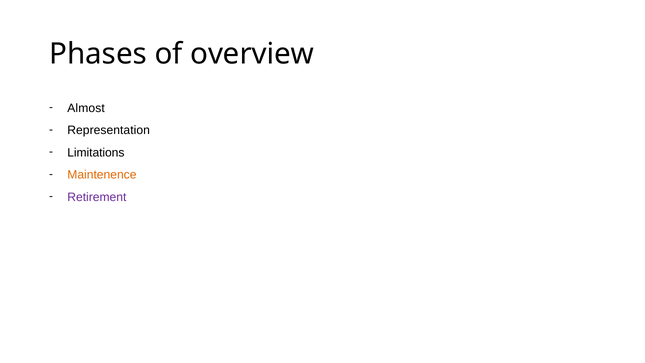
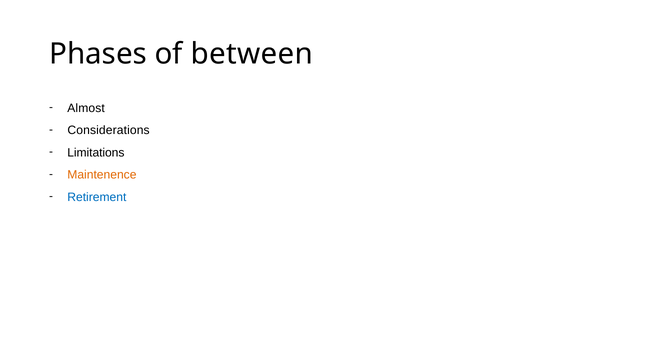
overview: overview -> between (252, 54)
Representation: Representation -> Considerations (109, 130)
Retirement colour: purple -> blue (97, 197)
